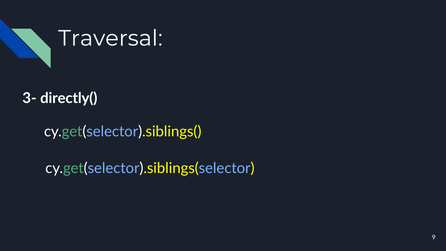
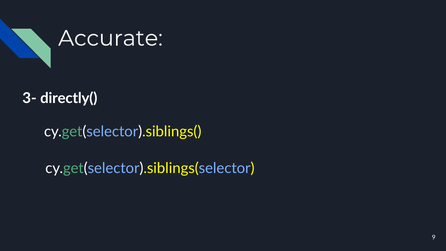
Traversal: Traversal -> Accurate (110, 38)
